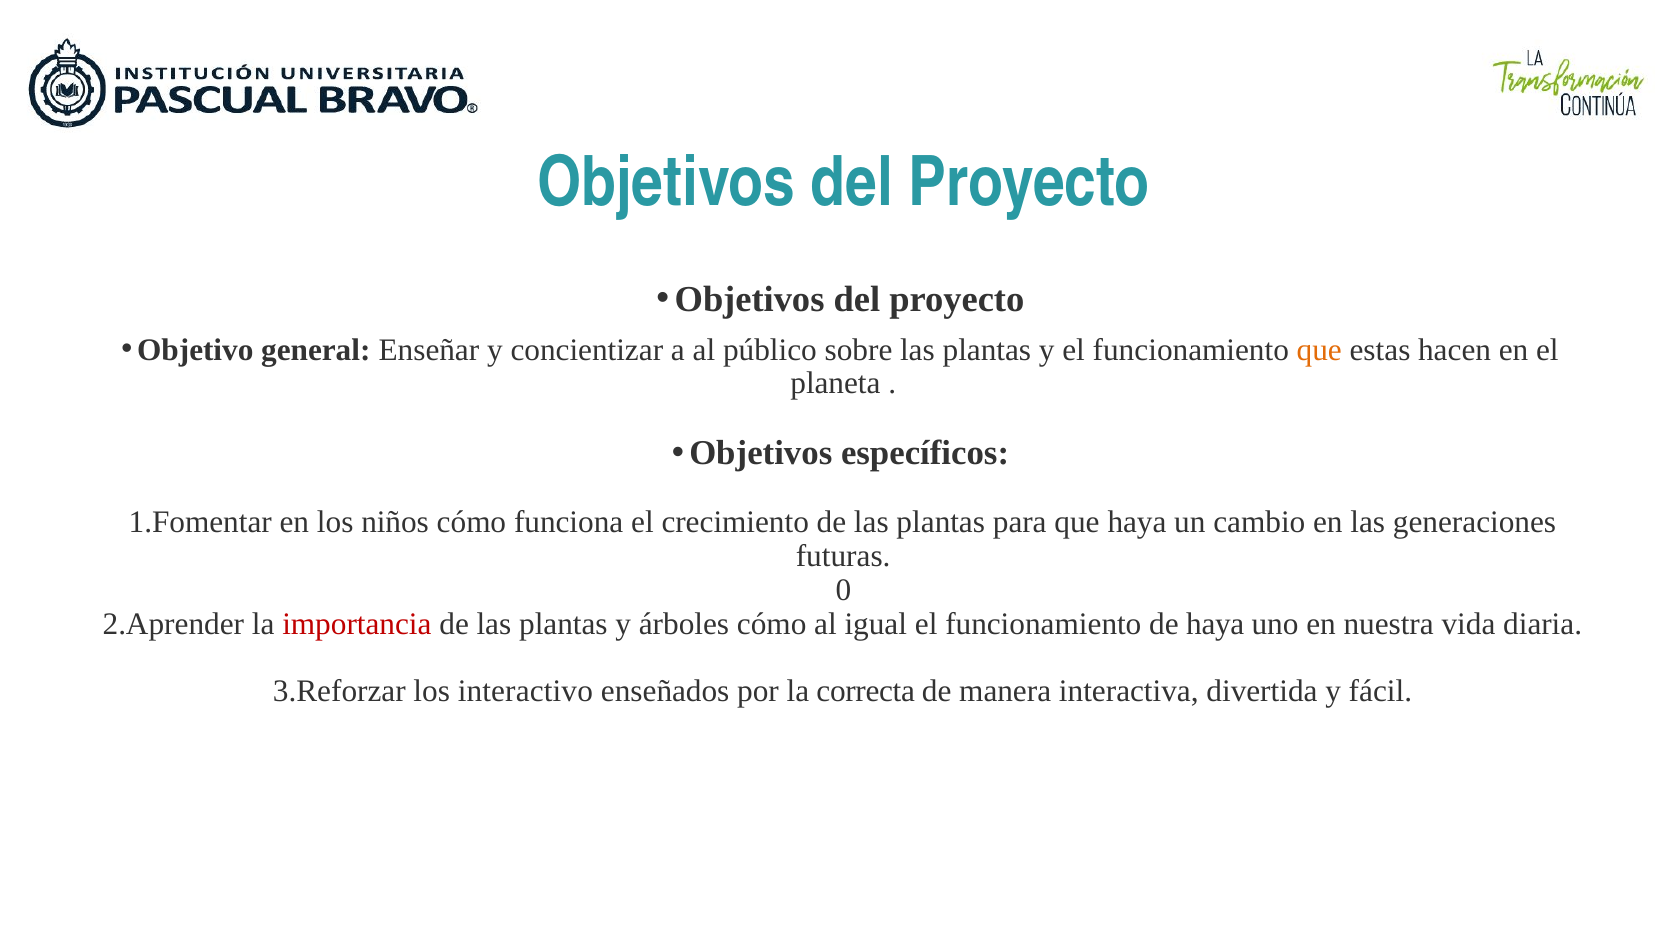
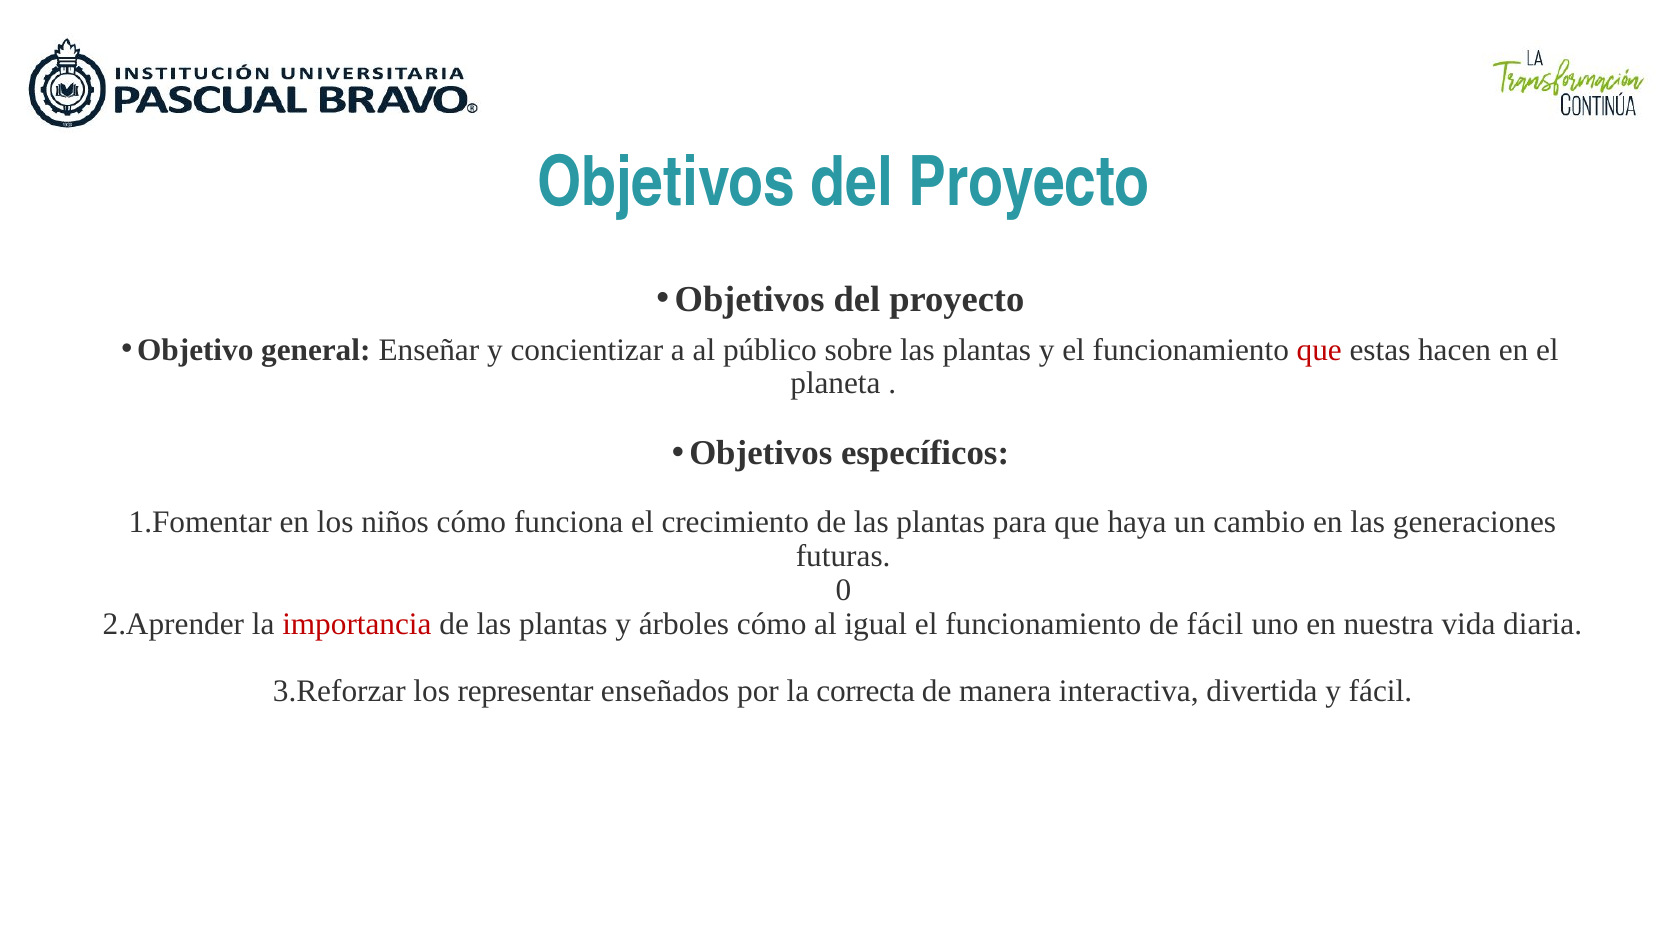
que colour: orange -> red (1319, 350)
de haya: haya -> fácil (1215, 624)
interactivo: interactivo -> representar (526, 691)
